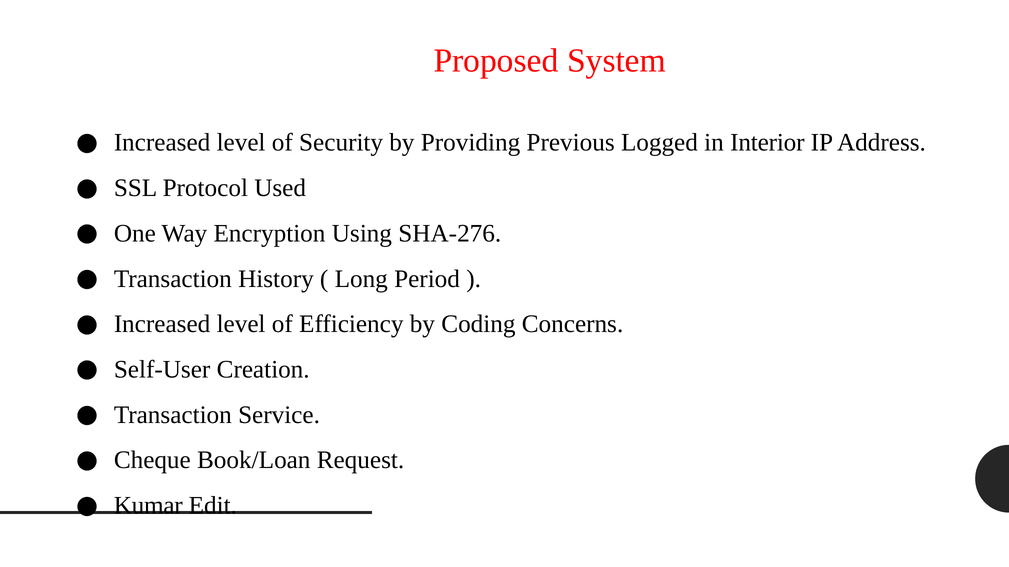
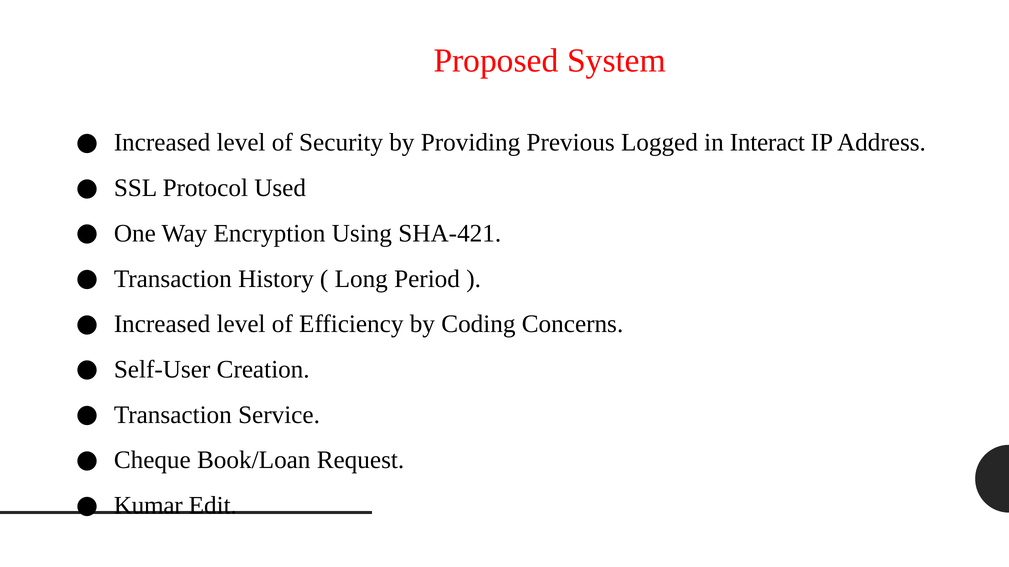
Interior: Interior -> Interact (767, 143)
SHA-276: SHA-276 -> SHA-421 (450, 234)
